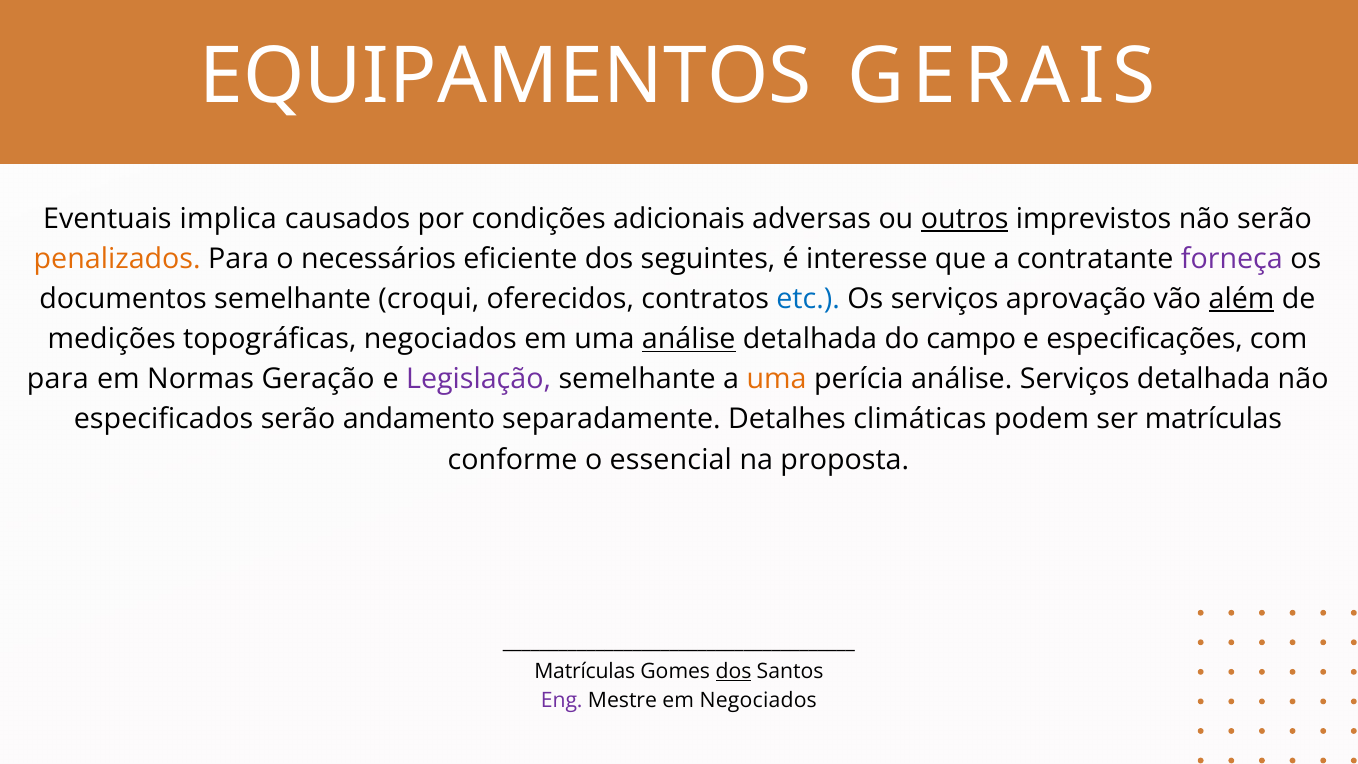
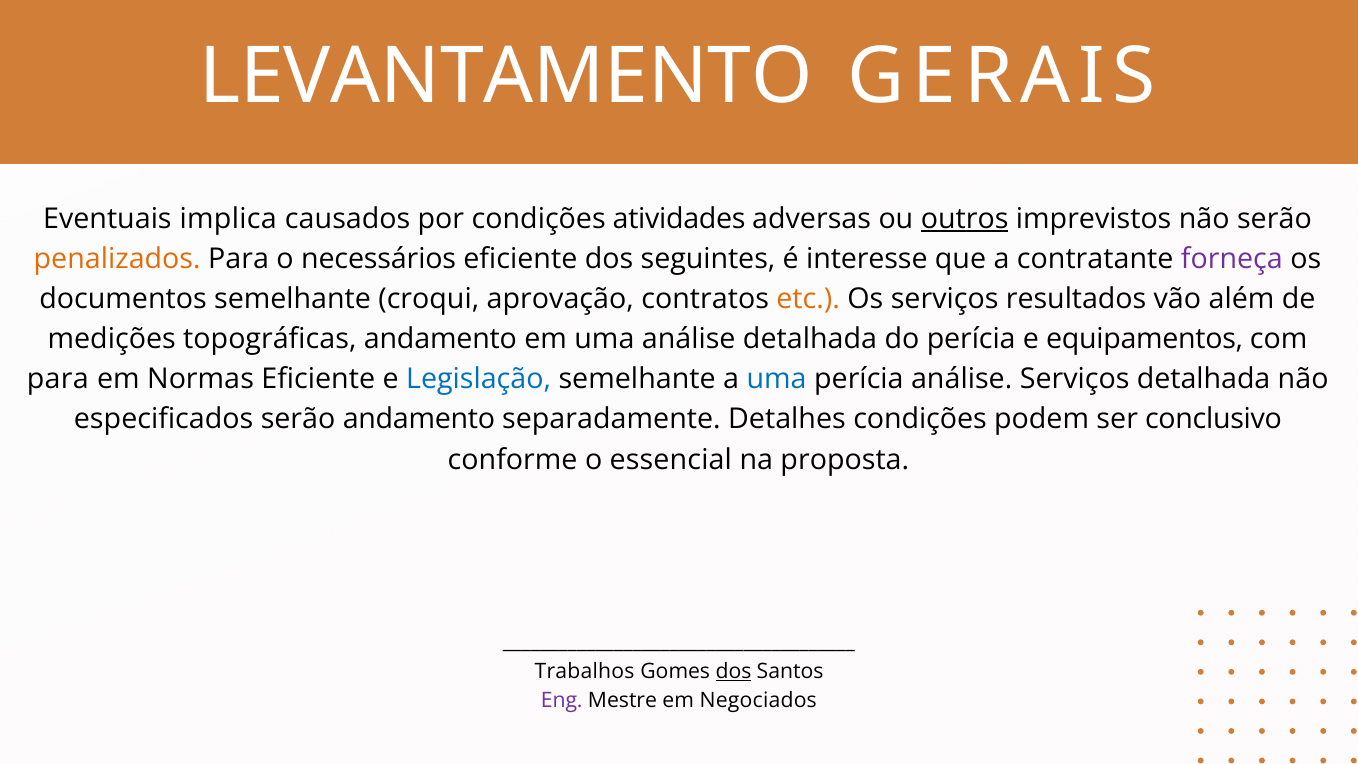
EQUIPAMENTOS: EQUIPAMENTOS -> LEVANTAMENTO (506, 76)
adicionais: adicionais -> atividades (679, 219)
oferecidos: oferecidos -> aprovação (560, 299)
etc colour: blue -> orange (808, 299)
aprovação: aprovação -> resultados (1076, 299)
além underline: present -> none (1242, 299)
topográficas negociados: negociados -> andamento (440, 339)
análise underline: present -> none (689, 339)
do campo: campo -> perícia (971, 339)
especificações: especificações -> equipamentos (1145, 339)
Normas Geração: Geração -> Eficiente (318, 379)
Legislação colour: purple -> blue (479, 379)
uma colour: orange -> blue (777, 379)
Detalhes climáticas: climáticas -> condições (920, 419)
ser matrículas: matrículas -> conclusivo (1213, 419)
Matrículas: Matrículas -> Trabalhos (585, 671)
